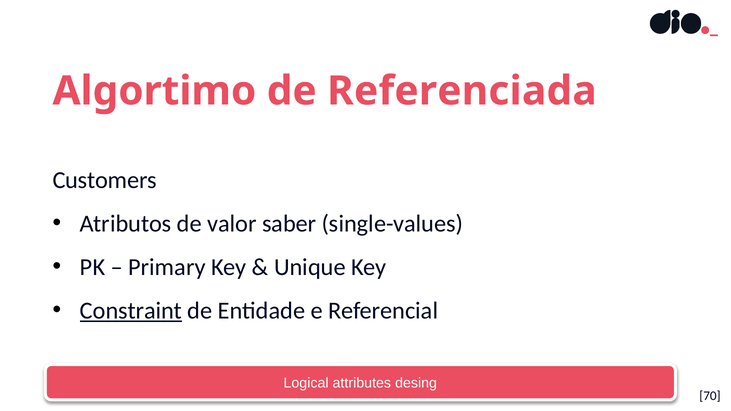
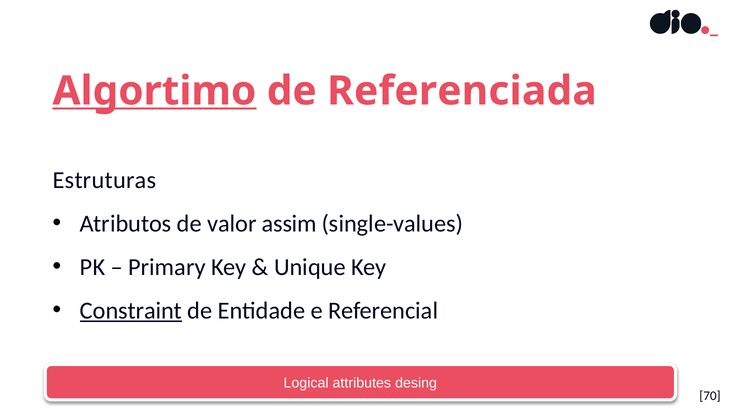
Algortimo underline: none -> present (154, 91)
Customers: Customers -> Estruturas (105, 180)
saber: saber -> assim (289, 224)
